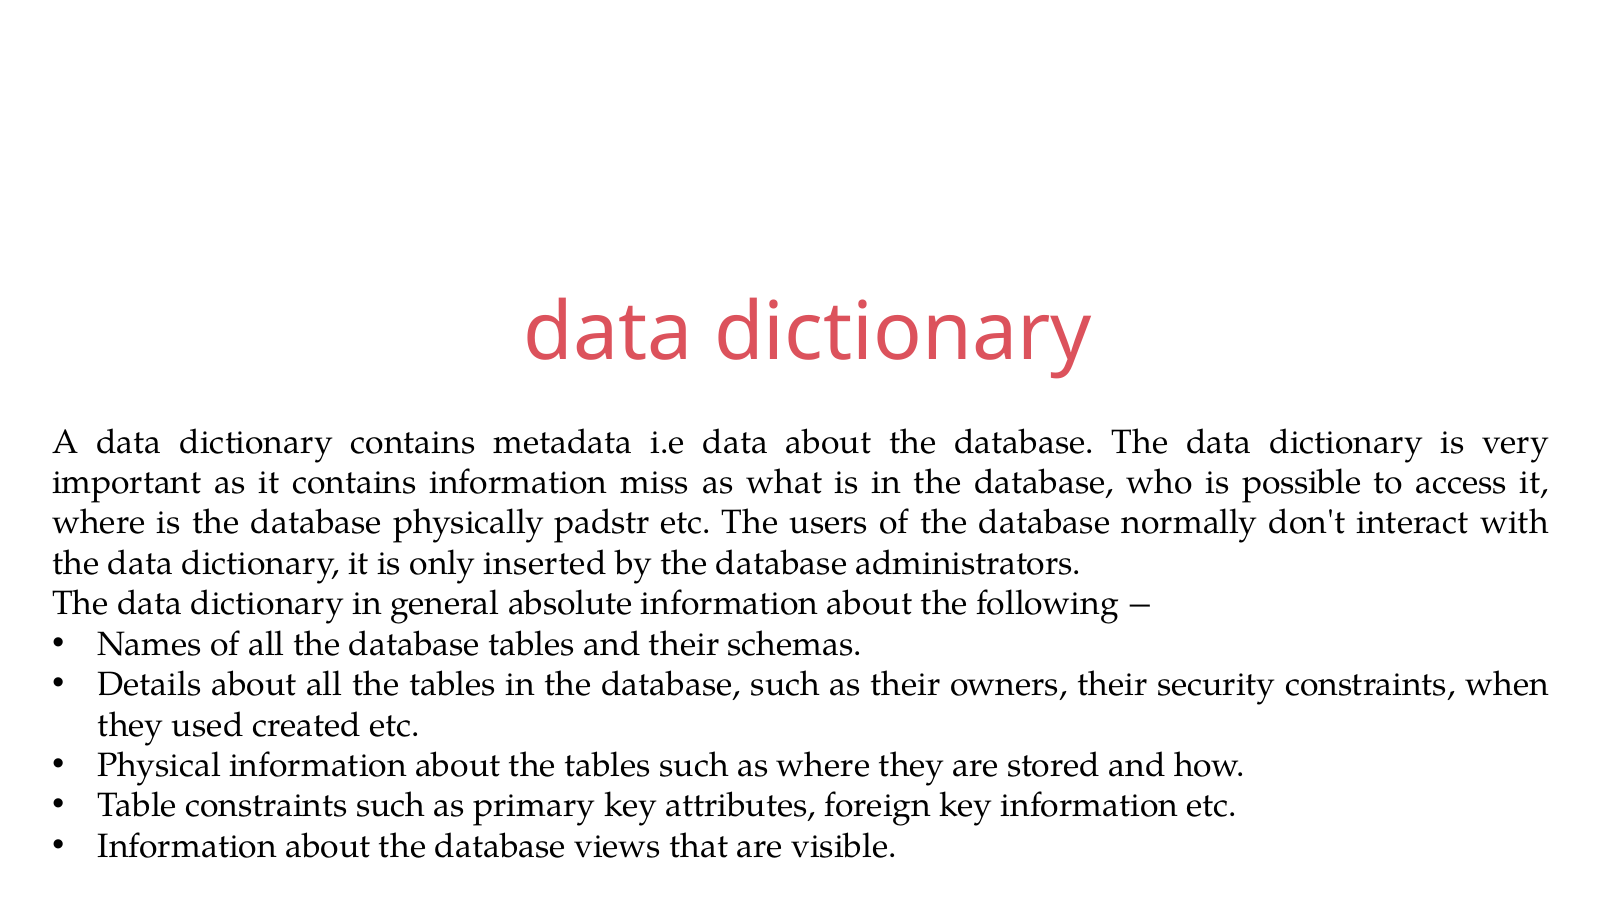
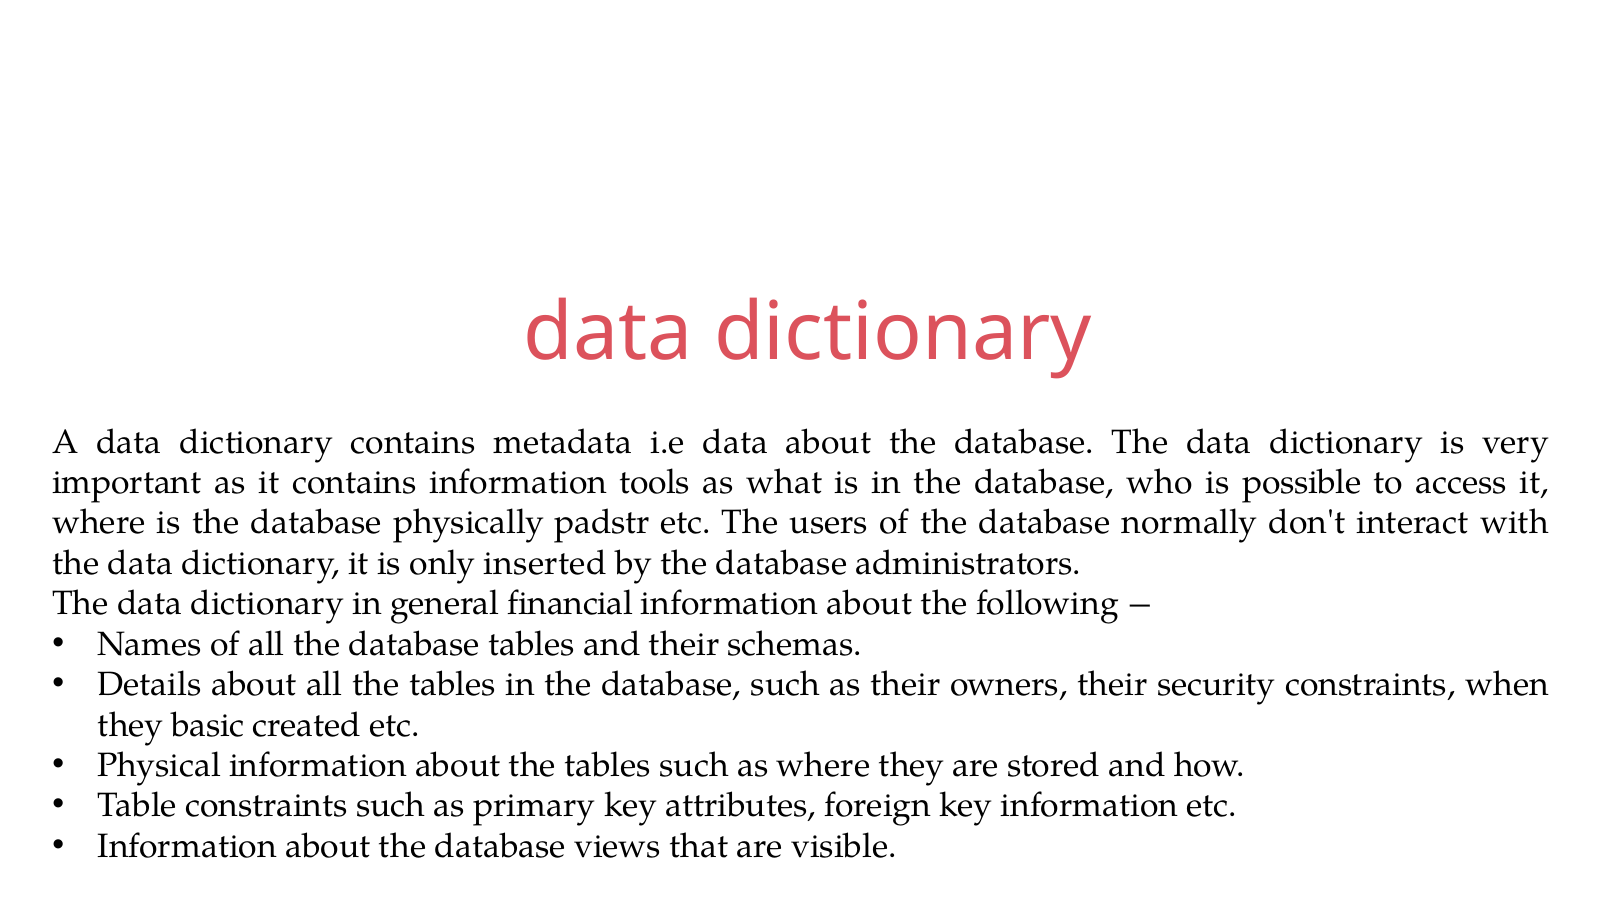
miss: miss -> tools (655, 482)
absolute: absolute -> financial (571, 604)
used: used -> basic (208, 725)
